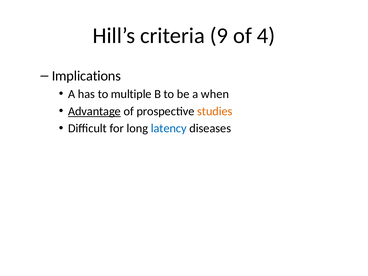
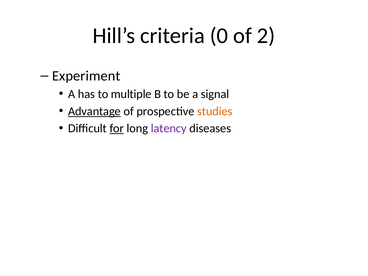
9: 9 -> 0 (219, 36)
4: 4 -> 2 (266, 36)
Implications: Implications -> Experiment (86, 76)
when: when -> signal (215, 94)
for underline: none -> present (117, 128)
latency colour: blue -> purple (169, 128)
